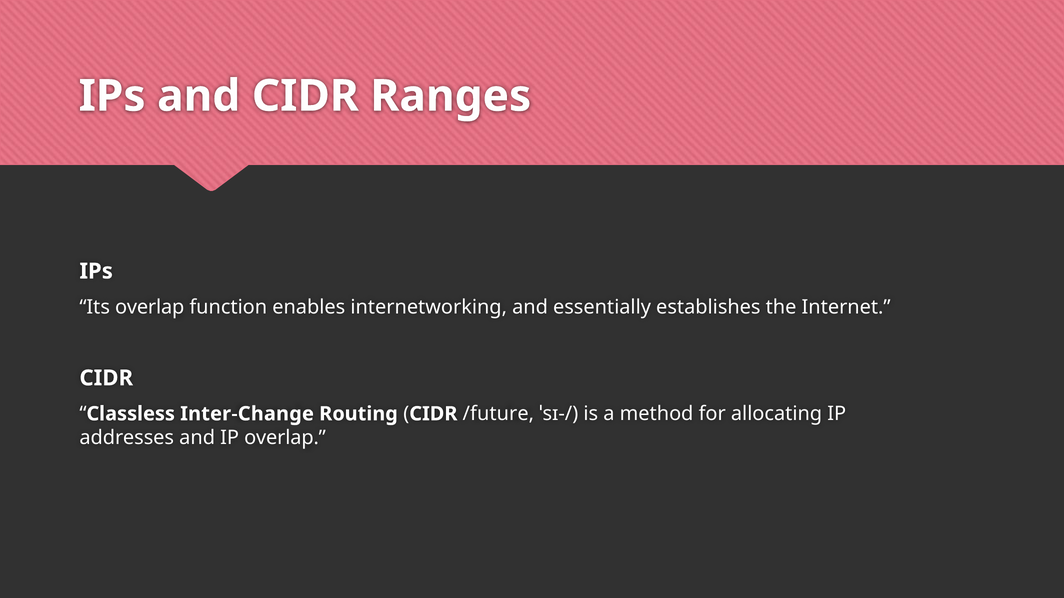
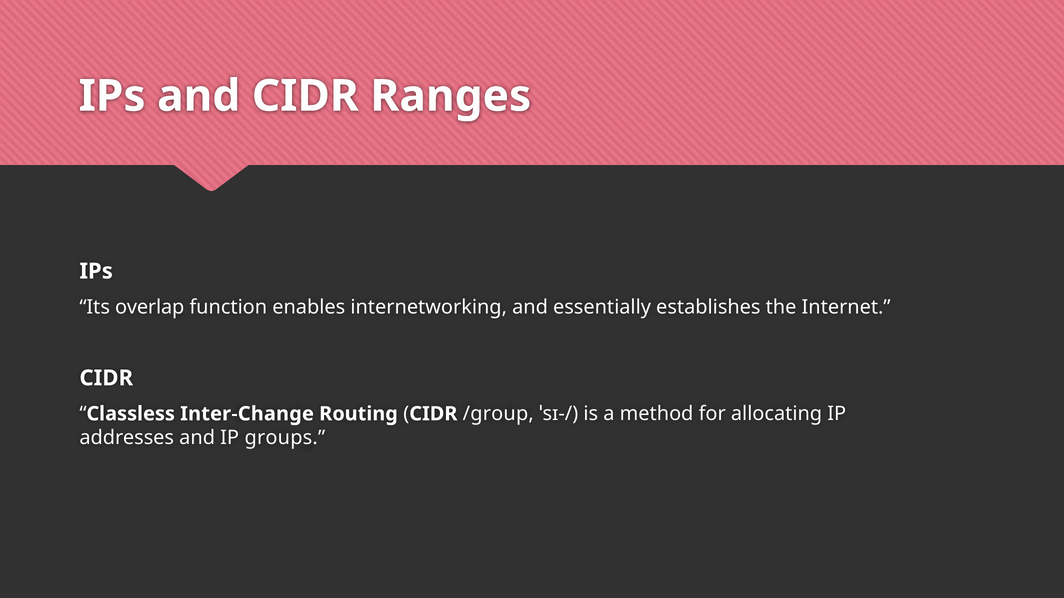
/future: /future -> /group (498, 414)
IP overlap: overlap -> groups (285, 438)
